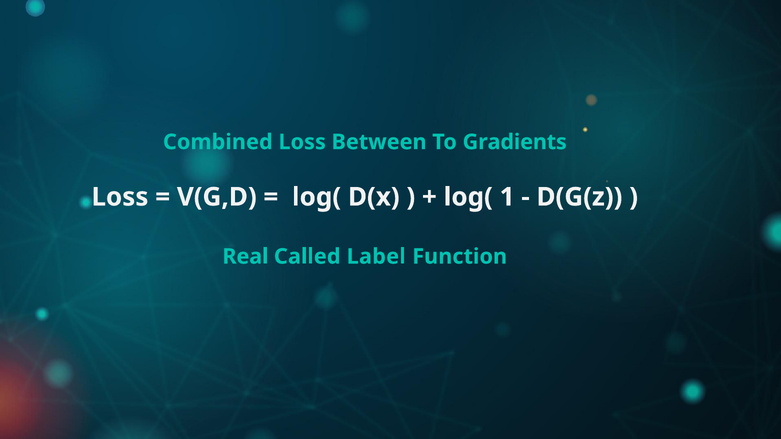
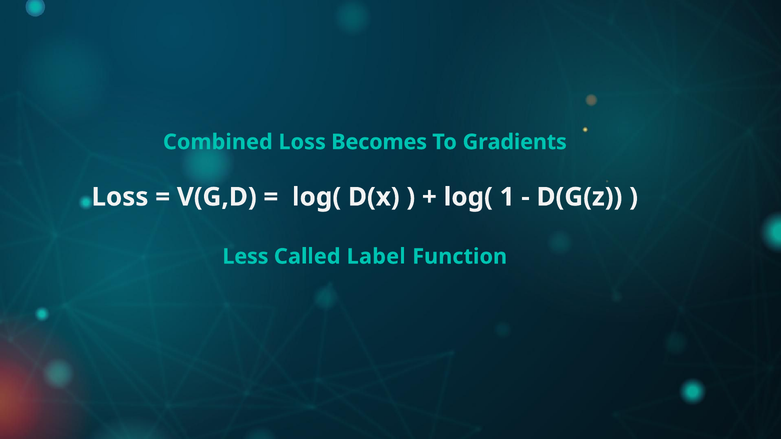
Between: Between -> Becomes (379, 142)
Real: Real -> Less (245, 257)
